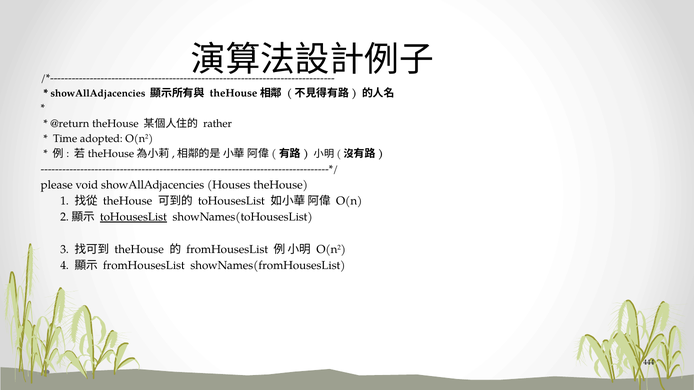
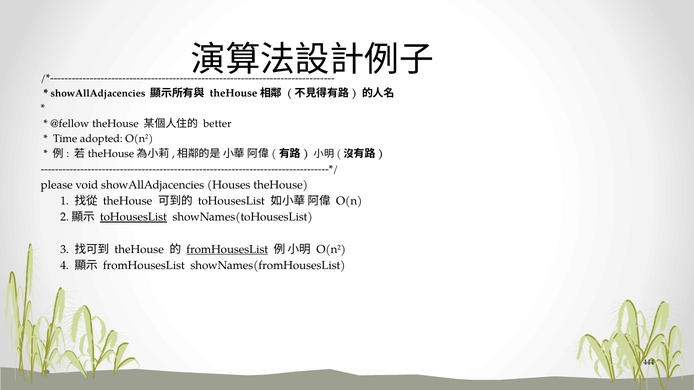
@return: @return -> @fellow (70, 124)
rather: rather -> better (217, 124)
fromHousesList underline: none -> present (227, 250)
